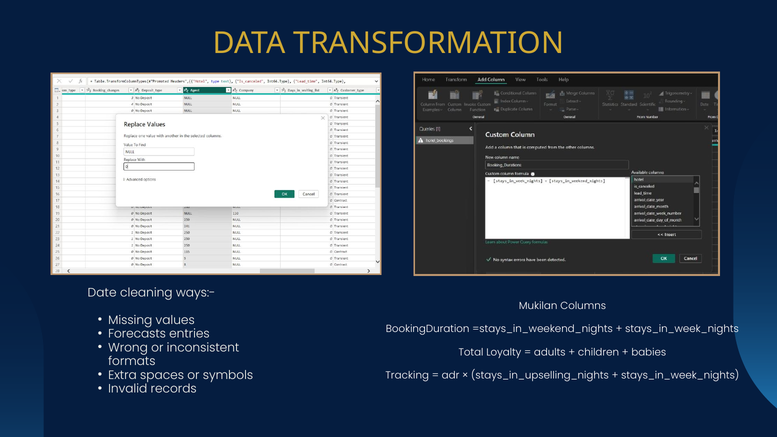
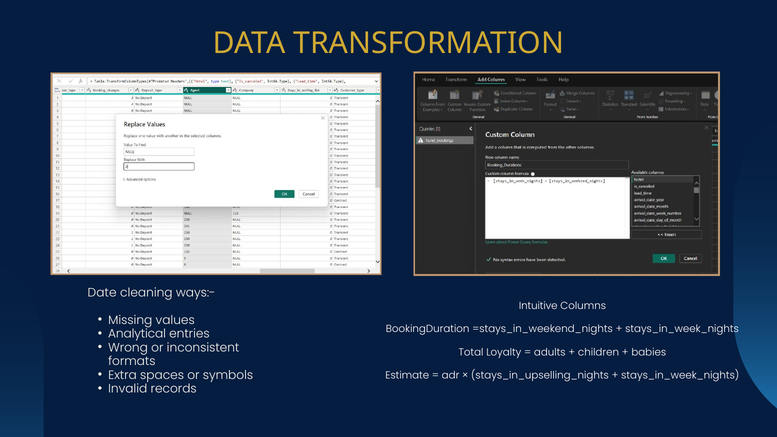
Mukilan: Mukilan -> Intuitive (538, 306)
Forecasts: Forecasts -> Analytical (137, 334)
Tracking: Tracking -> Estimate (407, 375)
